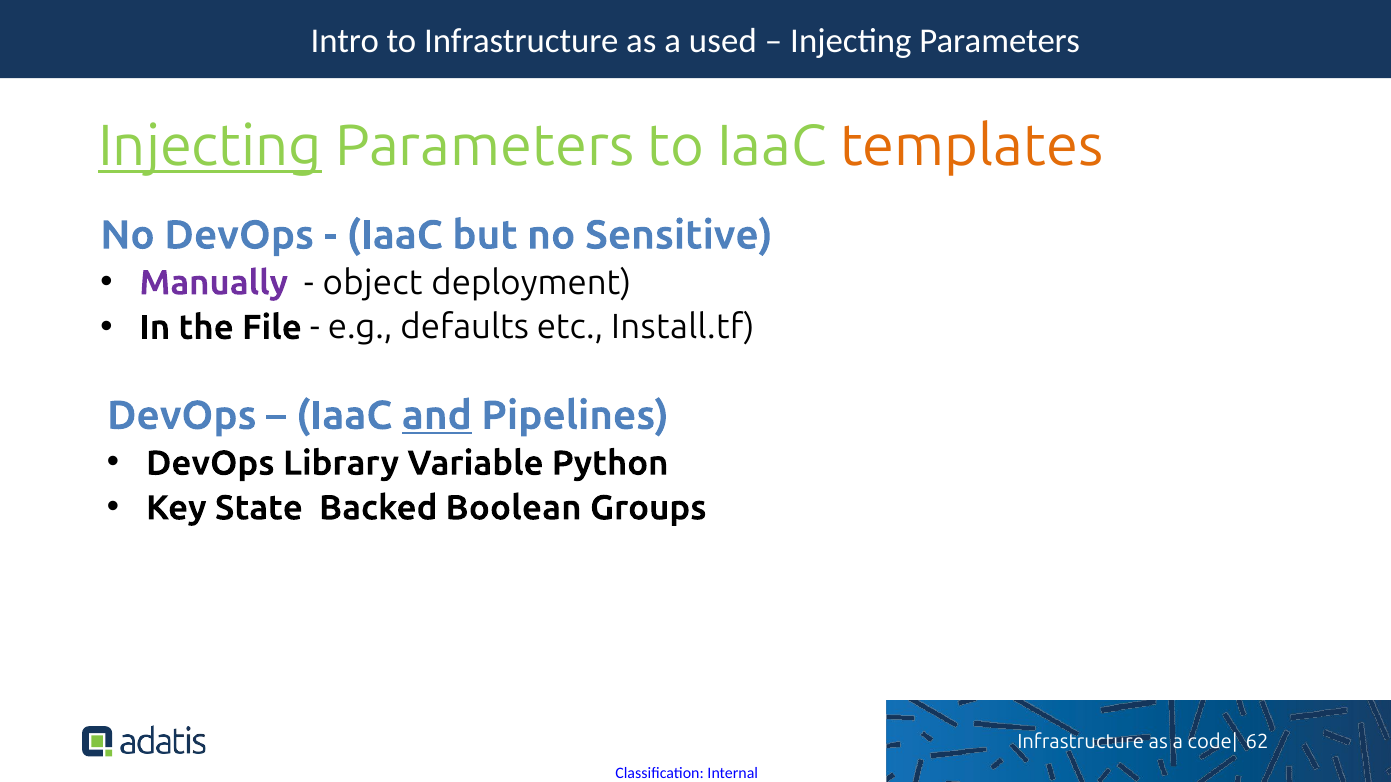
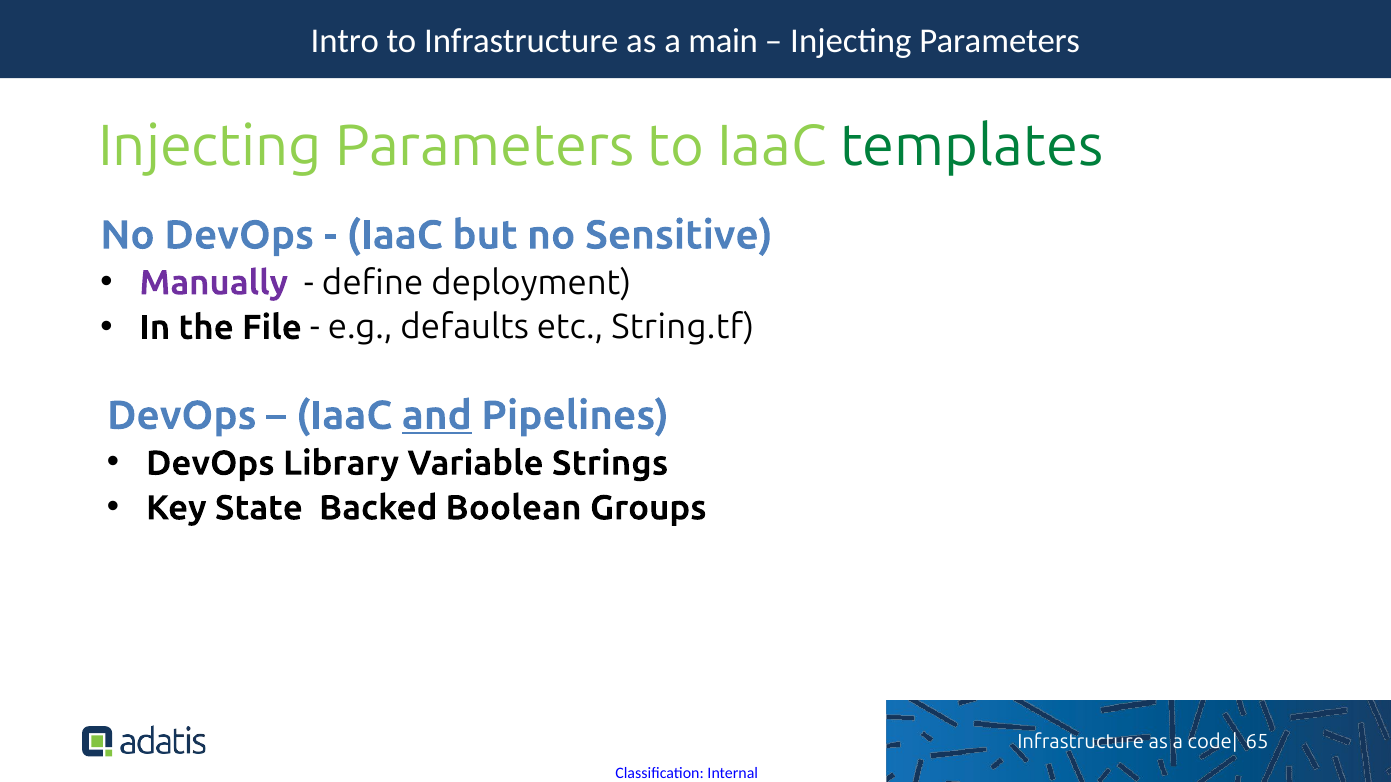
used: used -> main (723, 42)
Injecting underline: present -> none (210, 146)
templates colour: orange -> green (972, 146)
object: object -> define (373, 283)
Install.tf: Install.tf -> String.tf (683, 328)
Python: Python -> Strings (610, 464)
62: 62 -> 65 (1257, 742)
